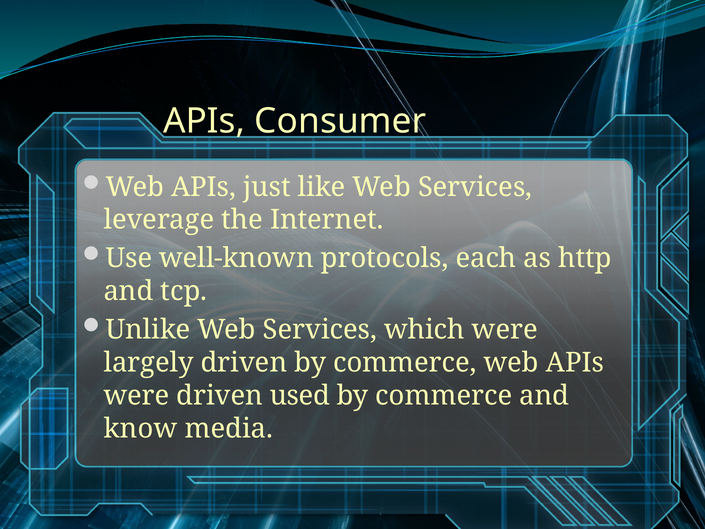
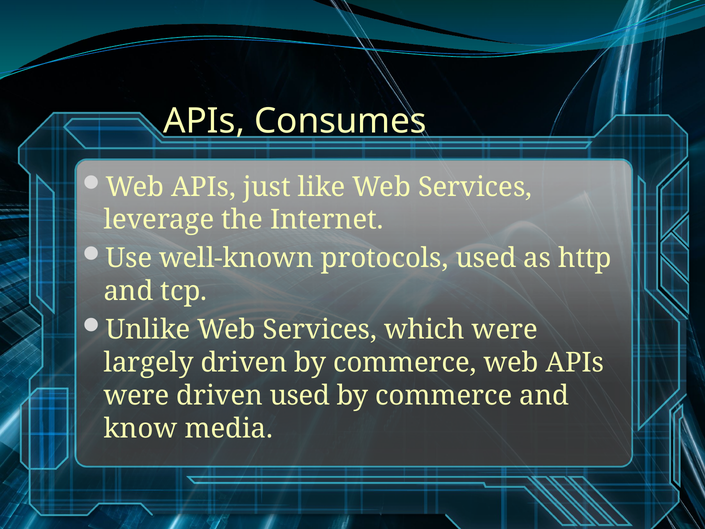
Consumer: Consumer -> Consumes (341, 121)
protocols each: each -> used (486, 258)
